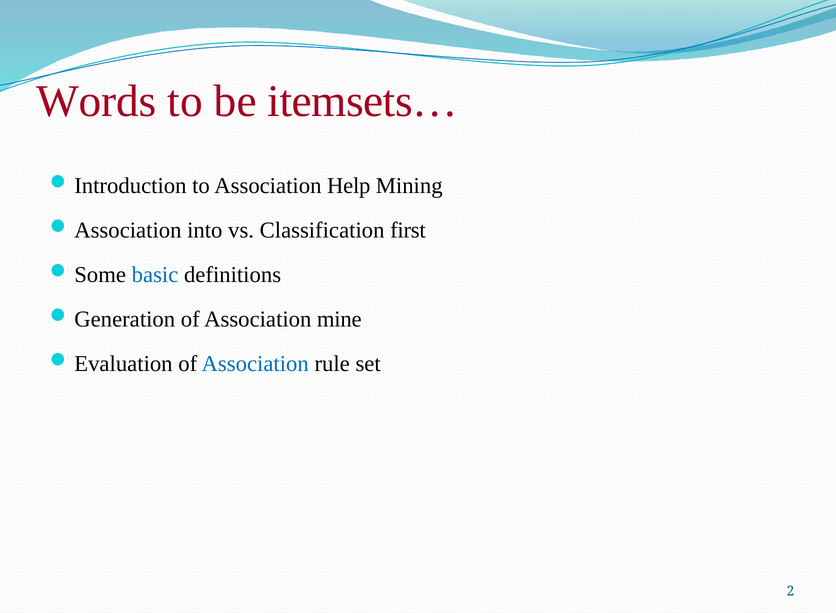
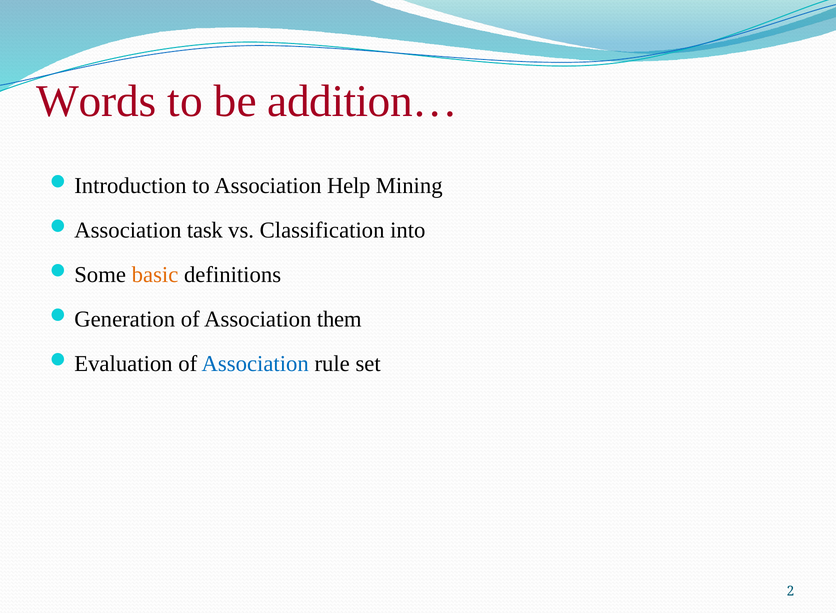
itemsets…: itemsets… -> addition… (363, 101)
into: into -> task (205, 230)
first: first -> into (408, 230)
basic colour: blue -> orange (155, 274)
mine: mine -> them (339, 319)
